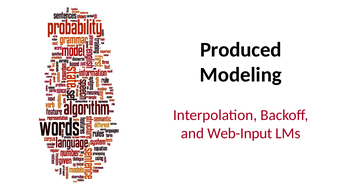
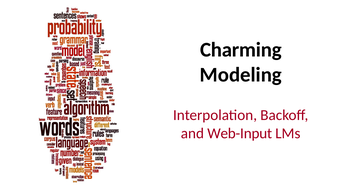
Produced: Produced -> Charming (241, 49)
